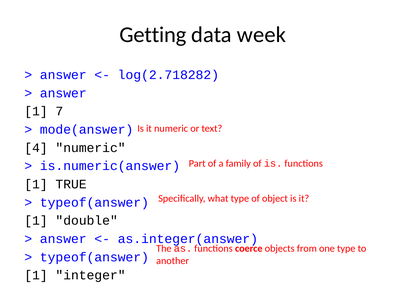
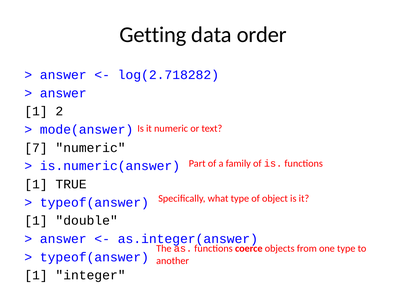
week: week -> order (262, 35)
7: 7 -> 2 (59, 112)
4: 4 -> 7 (36, 148)
